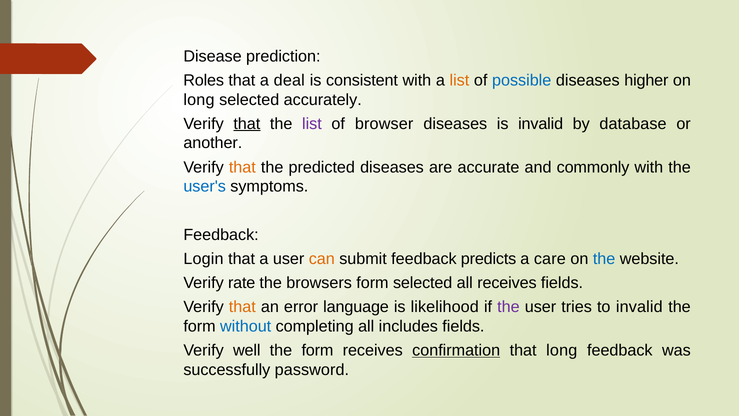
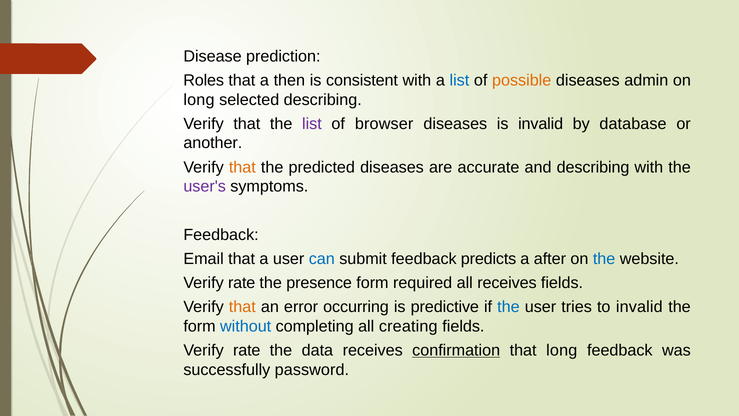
deal: deal -> then (289, 80)
list colour: orange -> blue (459, 80)
possible colour: blue -> orange (522, 80)
higher: higher -> admin (646, 80)
selected accurately: accurately -> describing (323, 100)
that underline: present -> none (247, 124)
and commonly: commonly -> describing (593, 167)
user's colour: blue -> purple (205, 186)
Login: Login -> Email (204, 259)
can colour: orange -> blue (322, 259)
care: care -> after (550, 259)
browsers: browsers -> presence (319, 283)
form selected: selected -> required (423, 283)
language: language -> occurring (356, 307)
likelihood: likelihood -> predictive (445, 307)
the colour: purple -> blue (508, 307)
includes: includes -> creating (408, 326)
well: well -> rate (247, 350)
form: form -> data (317, 350)
